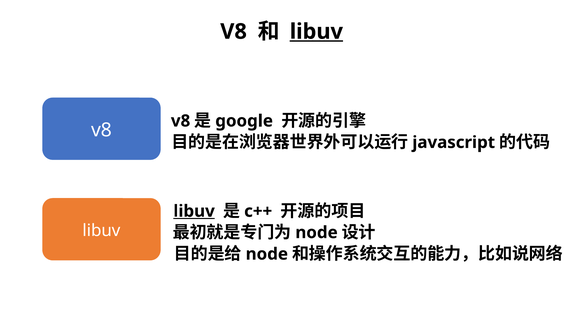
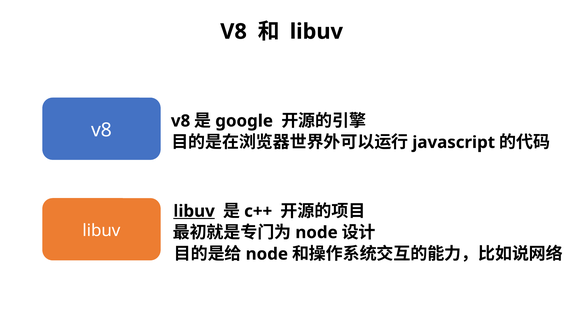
libuv underline: present -> none (316, 32)
